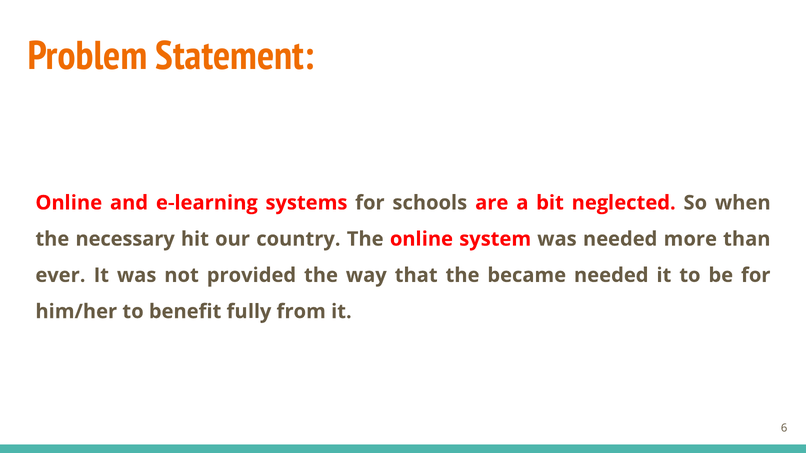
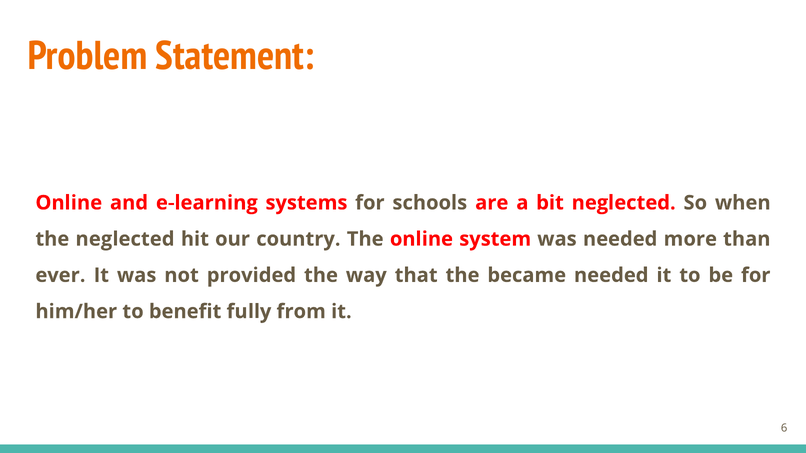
the necessary: necessary -> neglected (125, 239)
